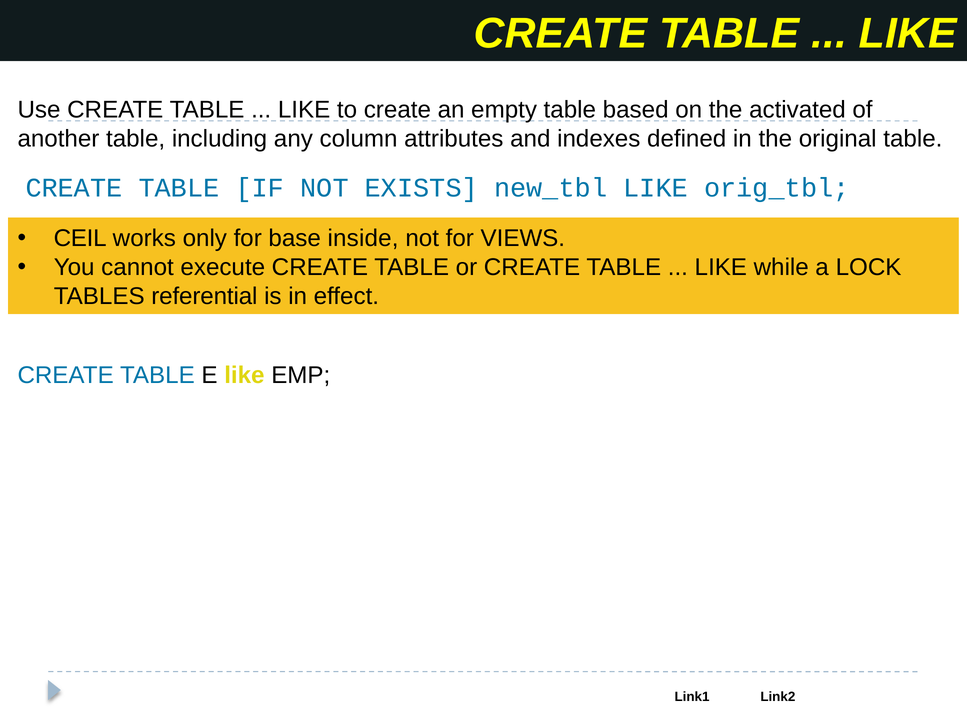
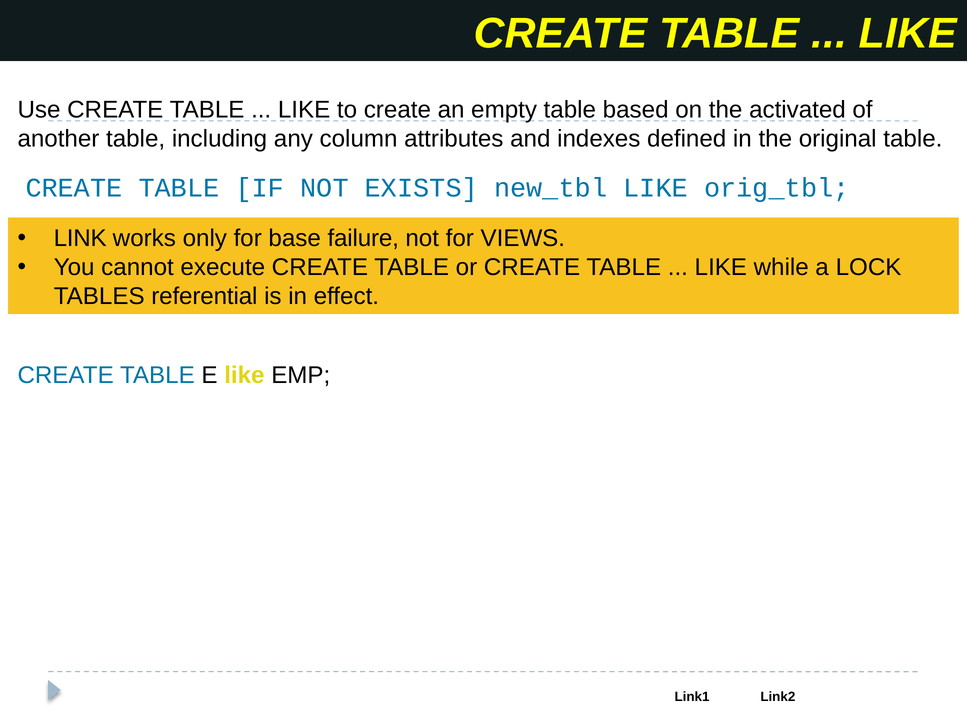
CEIL: CEIL -> LINK (80, 239)
inside: inside -> failure (363, 239)
